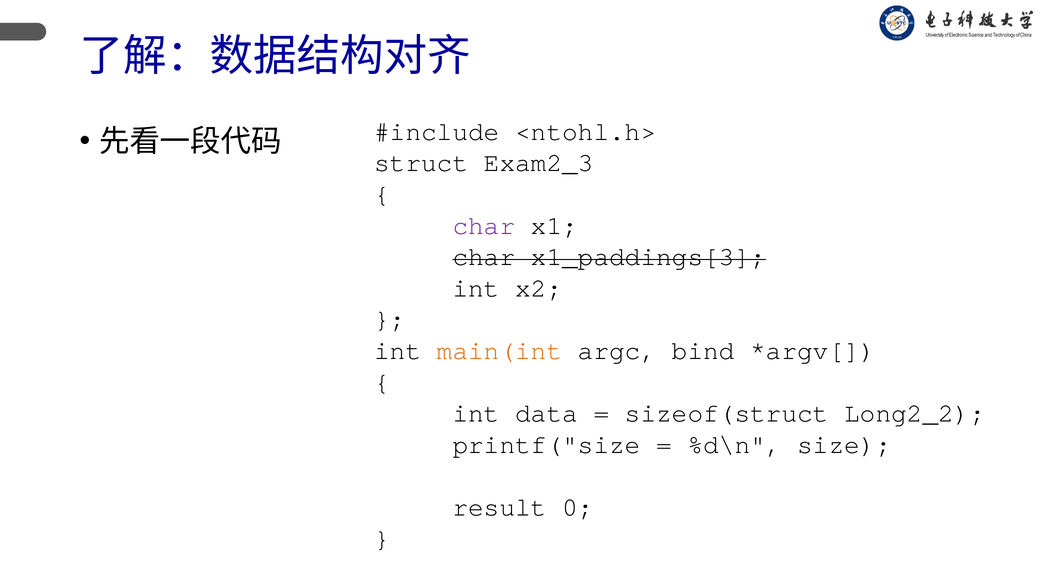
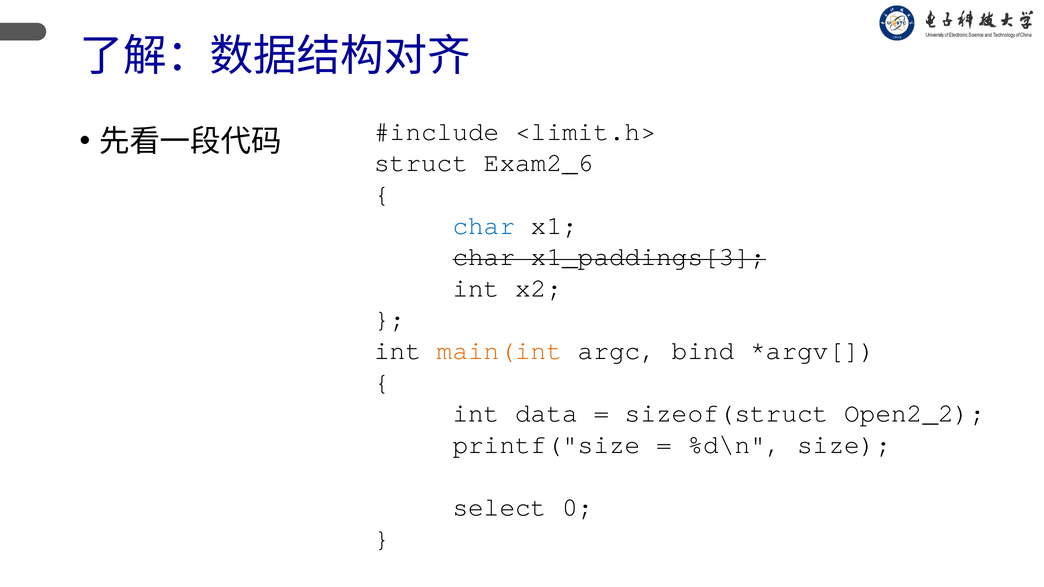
<ntohl.h>: <ntohl.h> -> <limit.h> (586, 132)
Exam2_3: Exam2_3 -> Exam2_6 (539, 163)
char colour: purple -> blue (484, 226)
Long2_2: Long2_2 -> Open2_2 (915, 413)
result: result -> select (500, 507)
